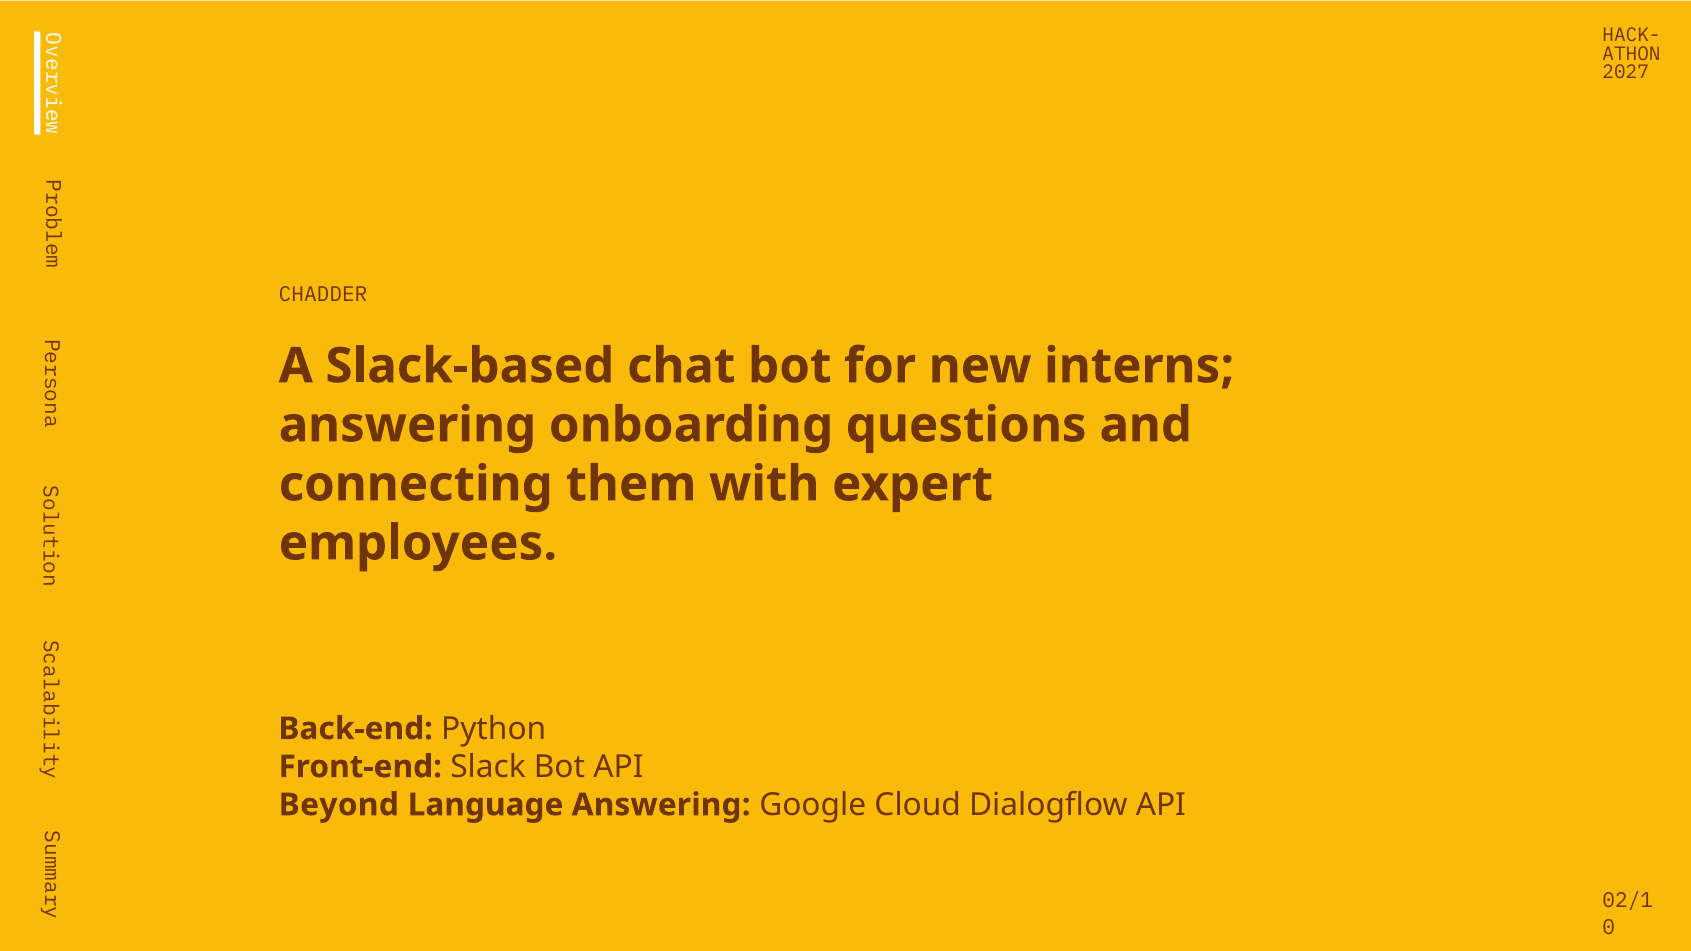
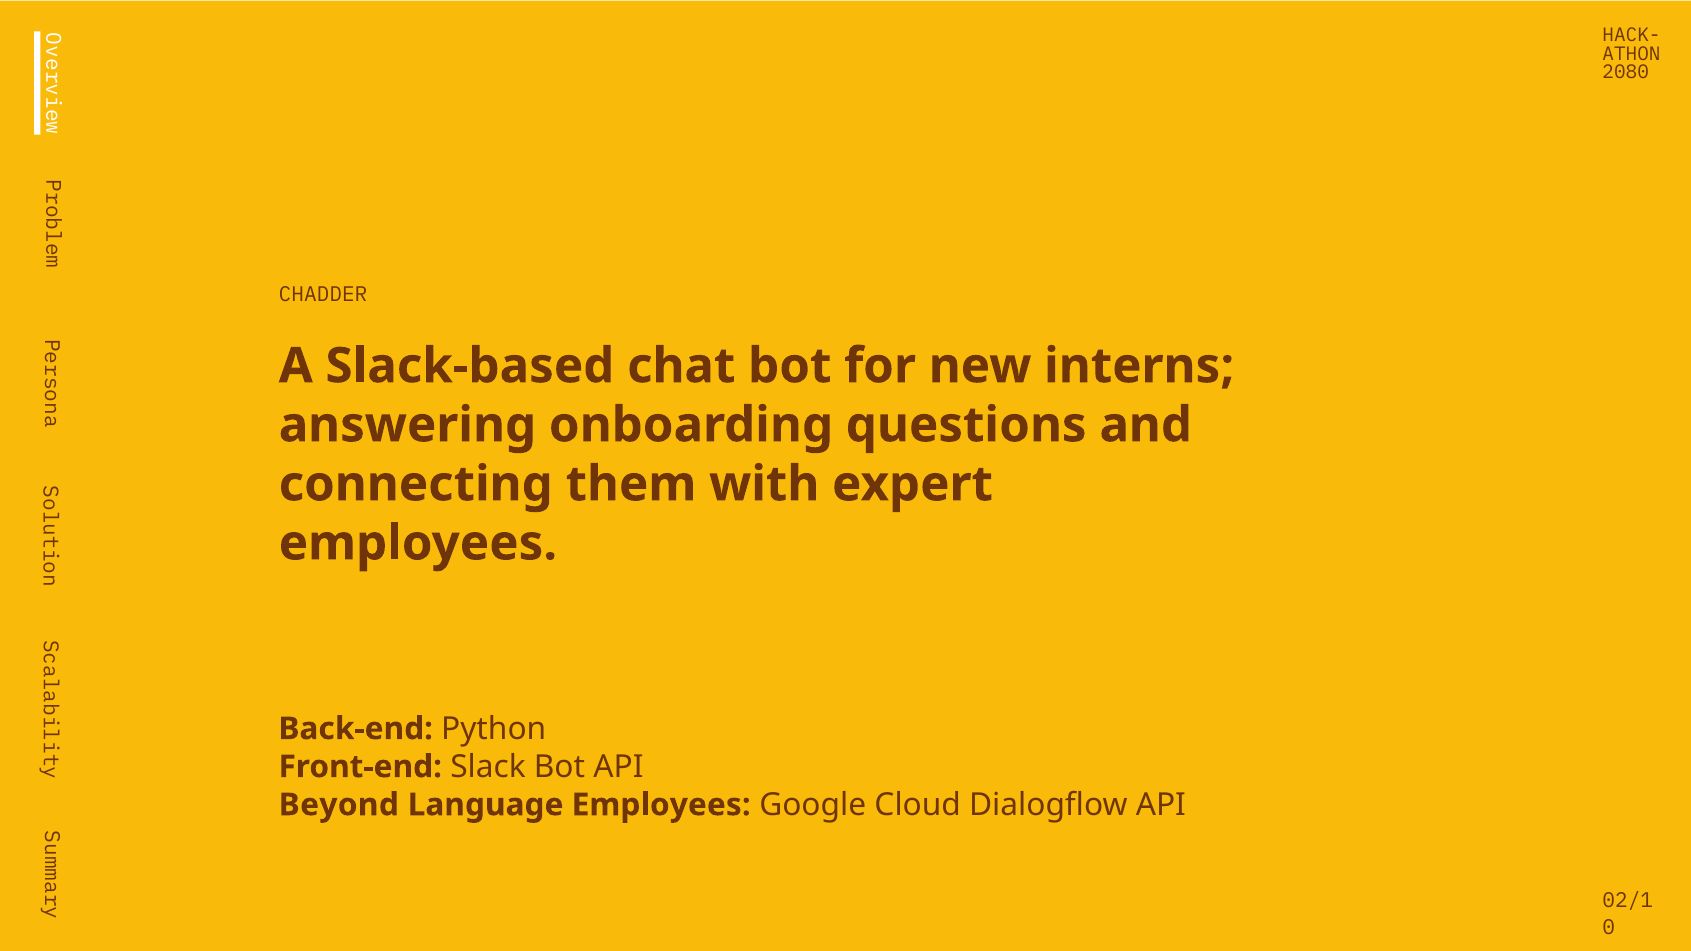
2027: 2027 -> 2080 (1626, 72)
Language Answering: Answering -> Employees (661, 805)
